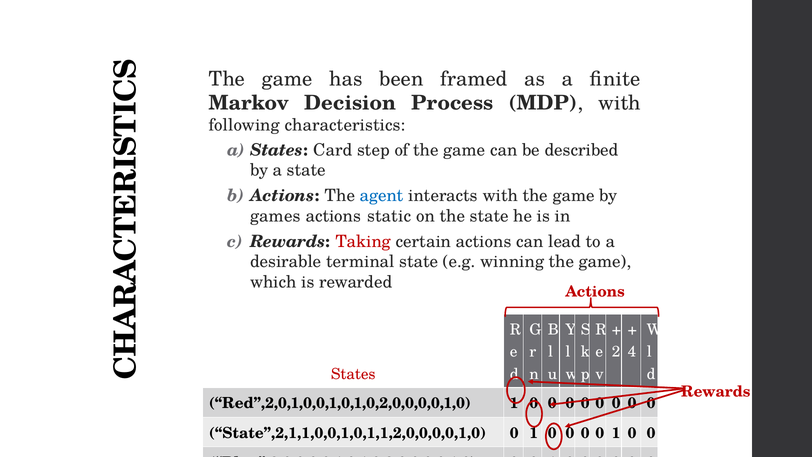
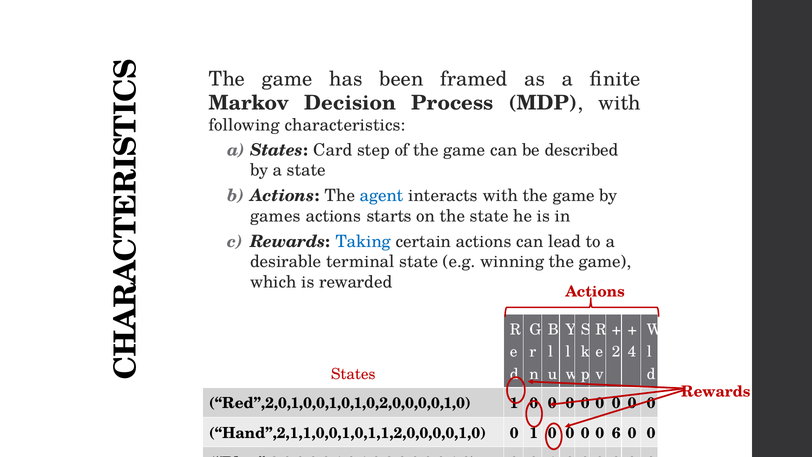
static: static -> starts (389, 216)
Taking colour: red -> blue (363, 241)
State”,2,1,1,0,0,1,0,1,1,2,0,0,0,0,1,0: State”,2,1,1,0,0,1,0,1,1,2,0,0,0,0,1,0 -> Hand”,2,1,1,0,0,1,0,1,1,2,0,0,0,0,1,0 (348, 433)
0 0 0 1: 1 -> 6 (616, 433)
